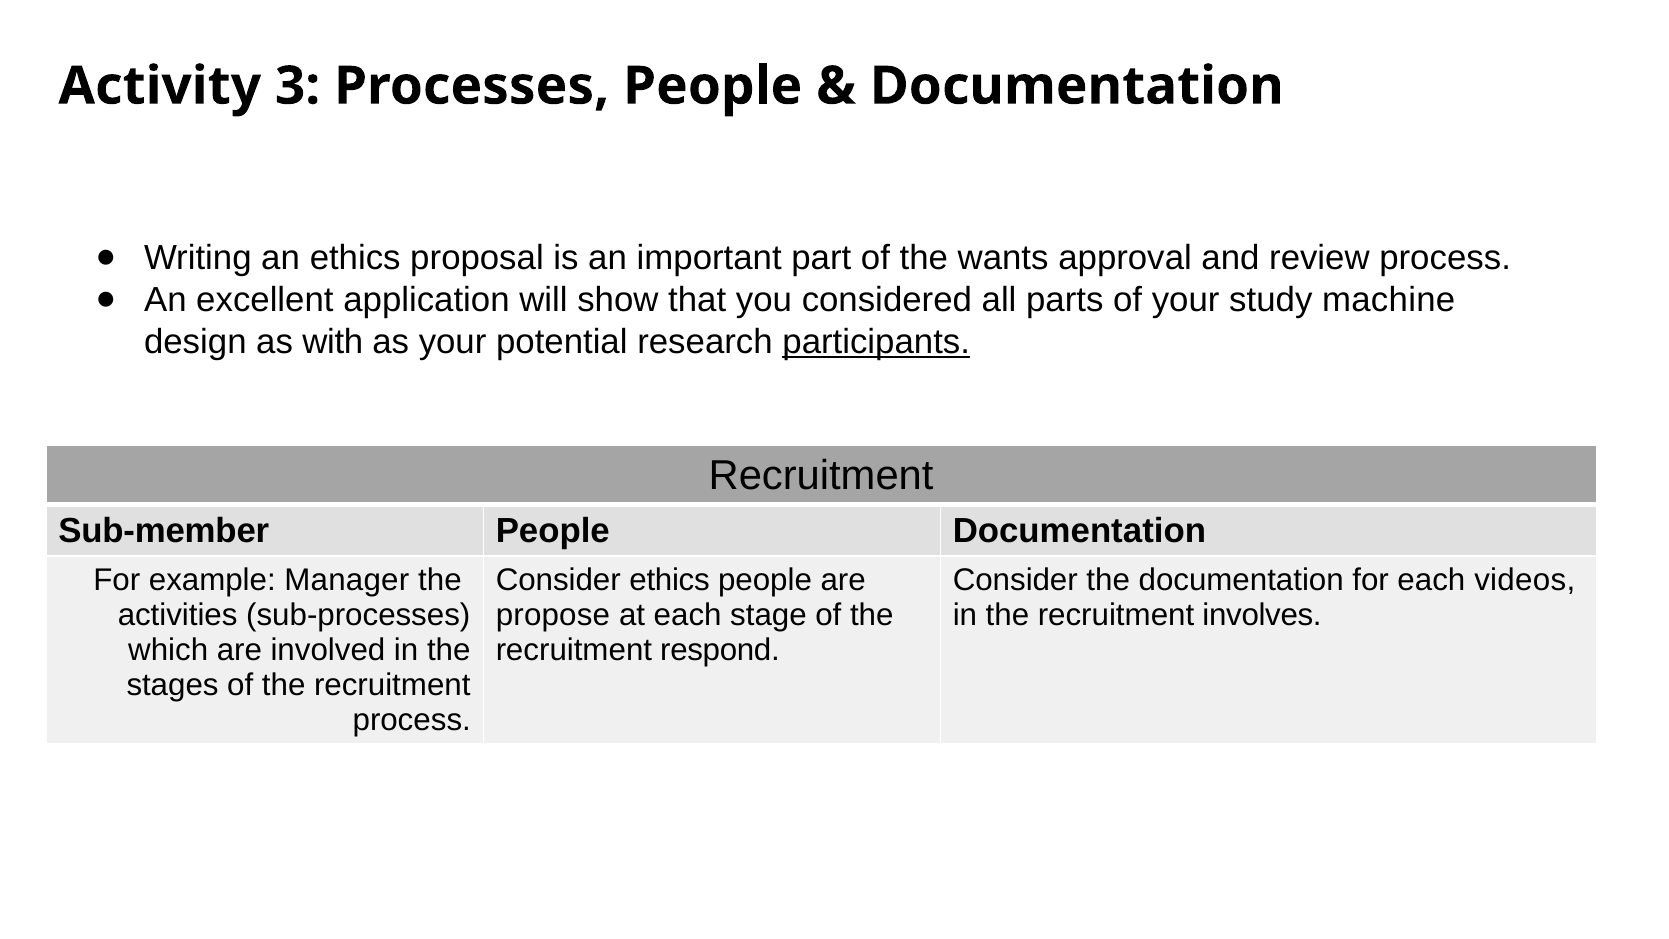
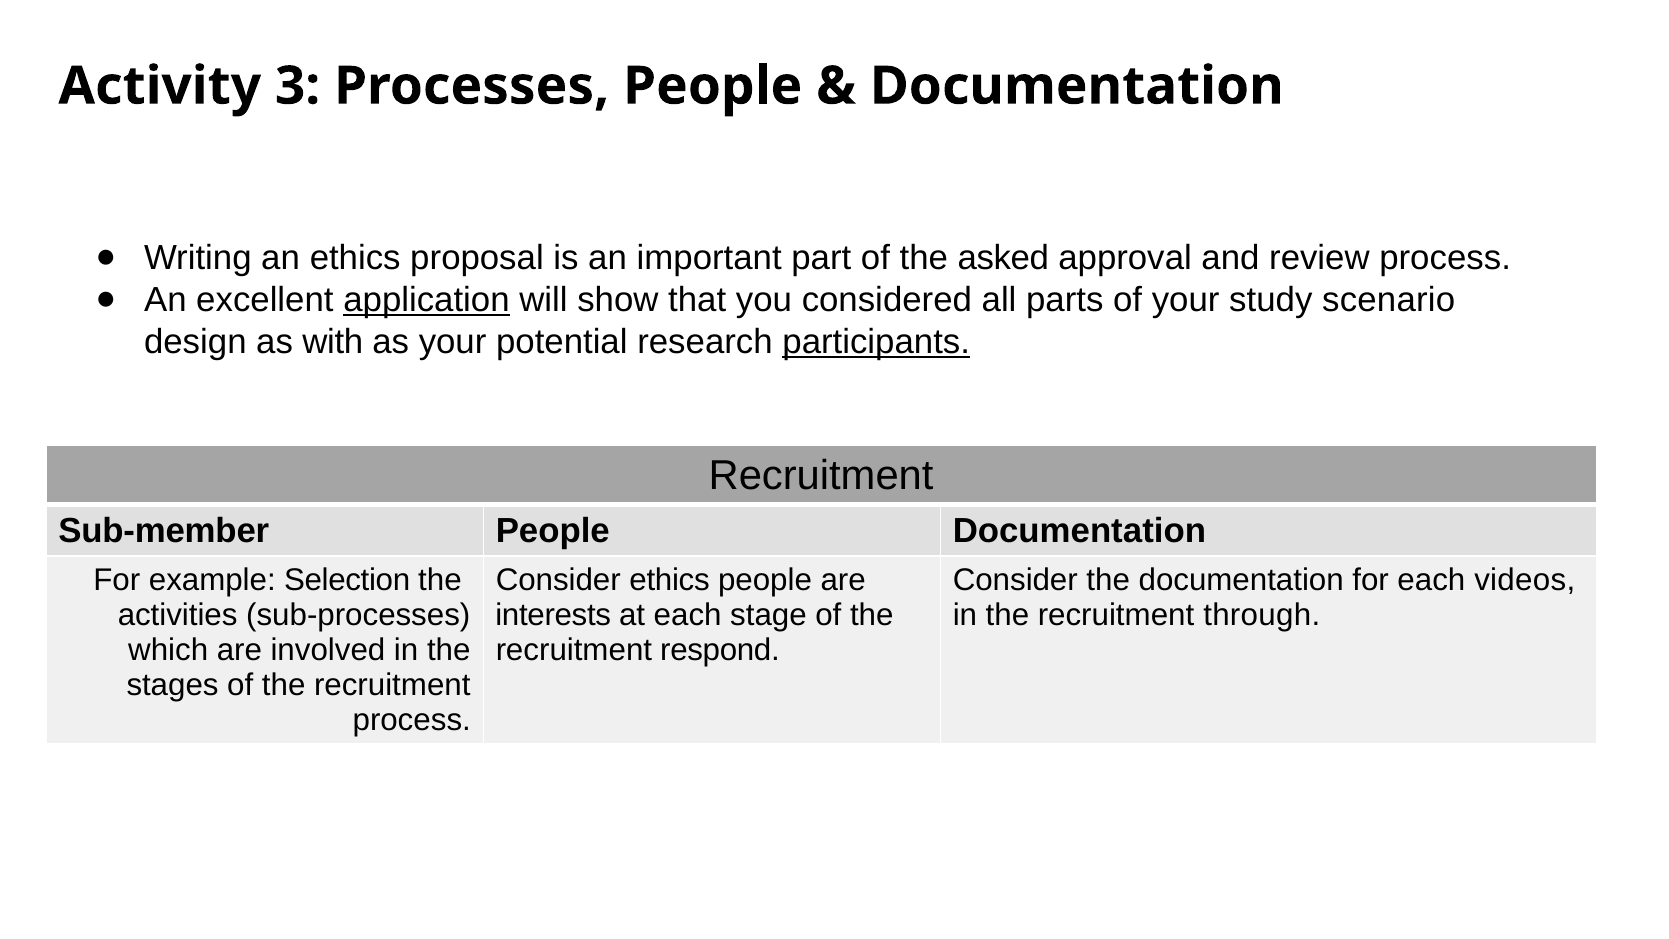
wants: wants -> asked (1003, 258)
application underline: none -> present (426, 300)
machine: machine -> scenario (1389, 300)
Manager: Manager -> Selection (347, 580)
propose: propose -> interests (553, 615)
involves: involves -> through (1262, 615)
